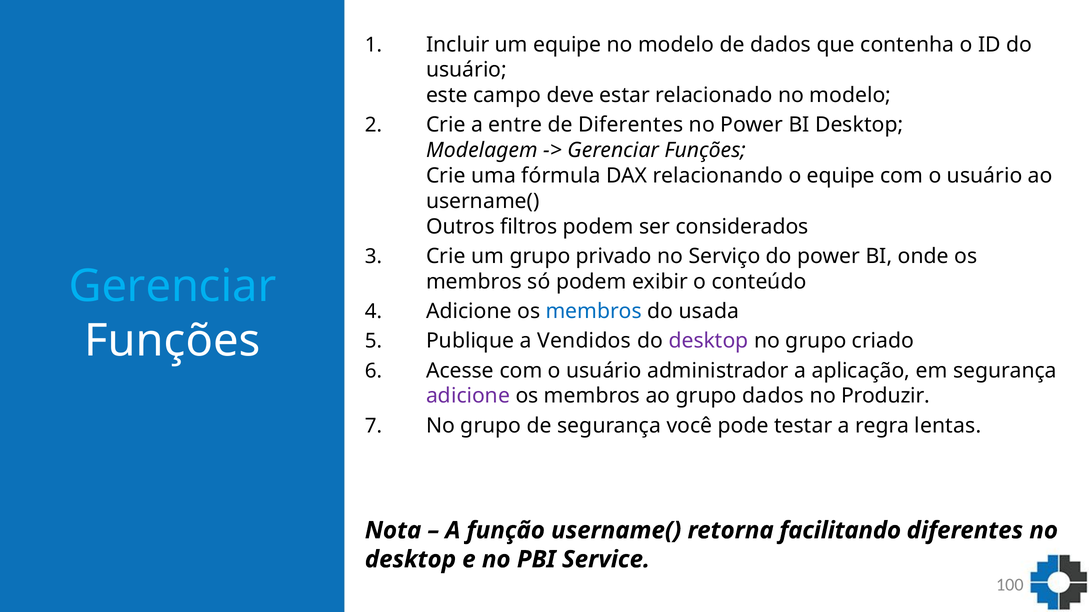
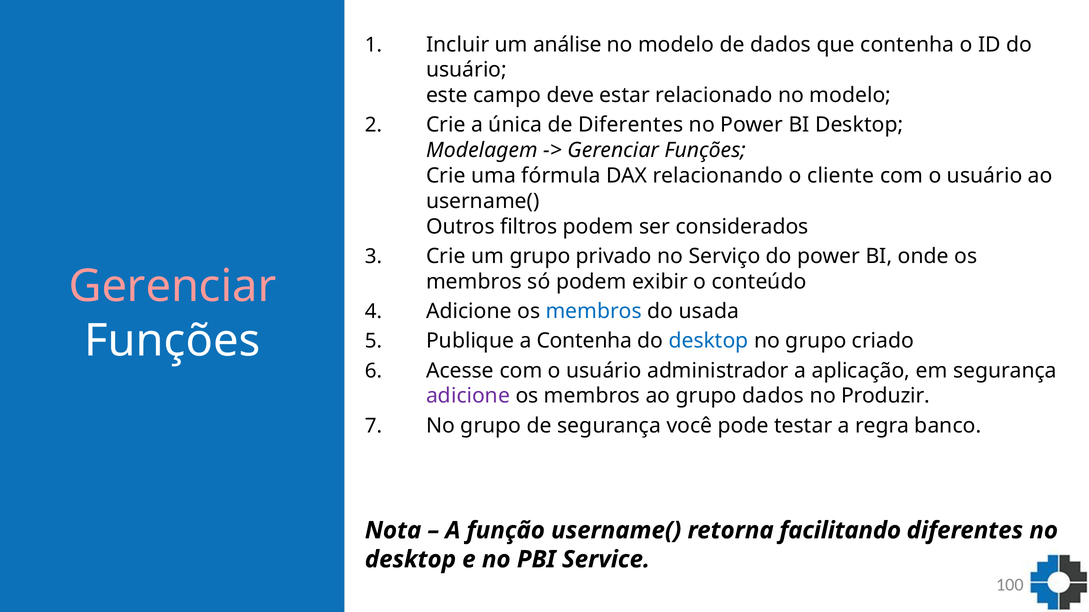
um equipe: equipe -> análise (567, 45)
entre: entre -> única (515, 125)
o equipe: equipe -> cliente (841, 176)
Gerenciar colour: light blue -> pink (172, 287)
a Vendidos: Vendidos -> Contenha (584, 341)
desktop colour: purple -> blue (708, 341)
lentas: lentas -> banco (948, 426)
